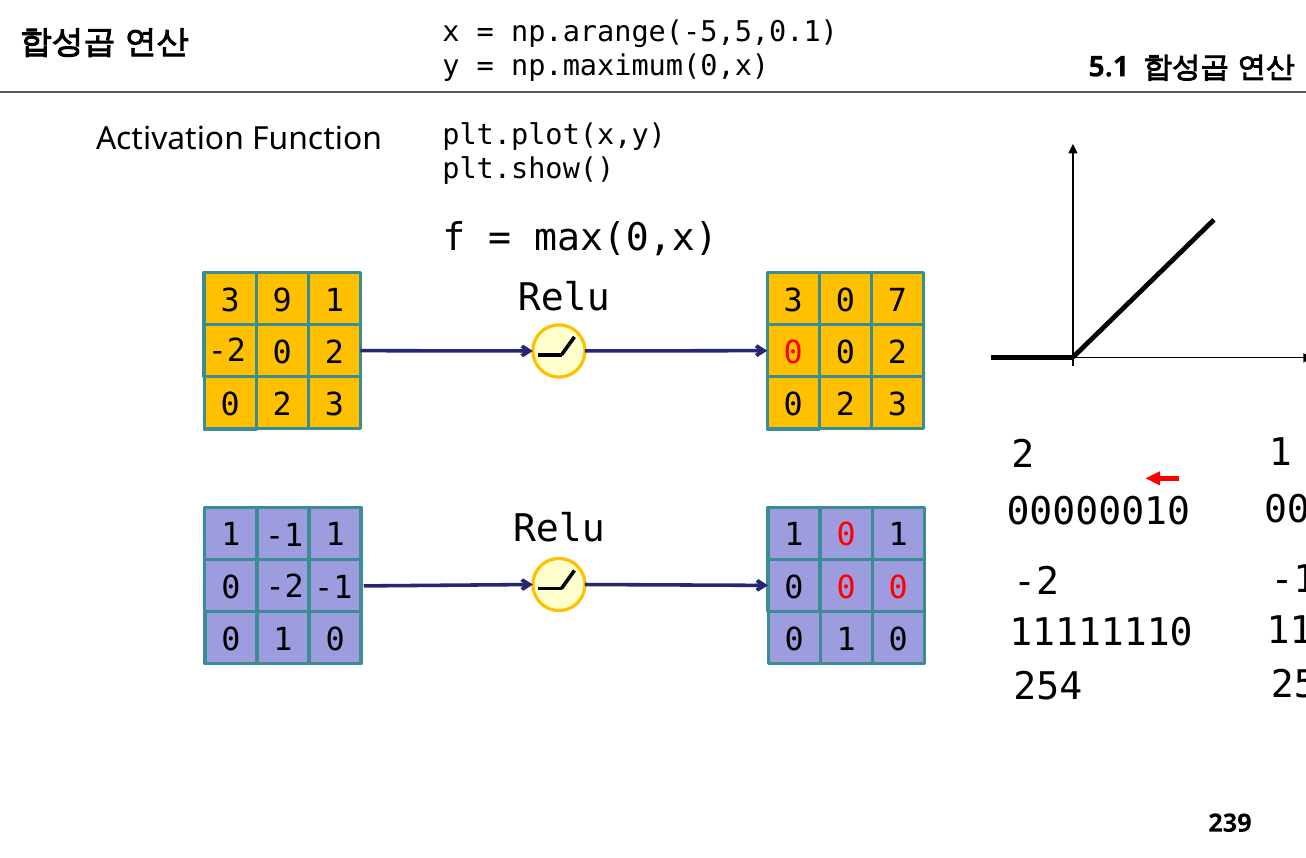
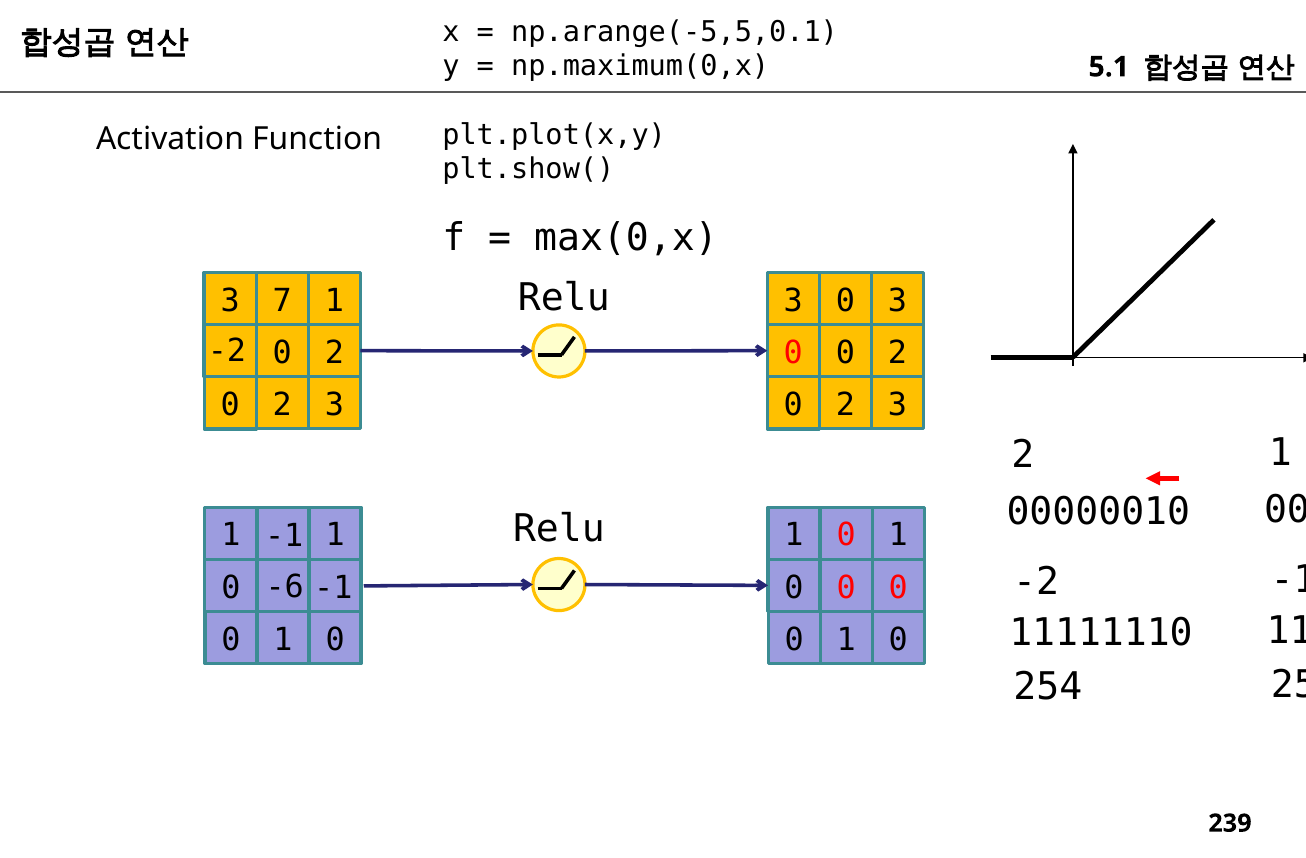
9: 9 -> 7 (282, 301)
3 0 7: 7 -> 3 (898, 301)
-2: -2 -> -6 (285, 587)
